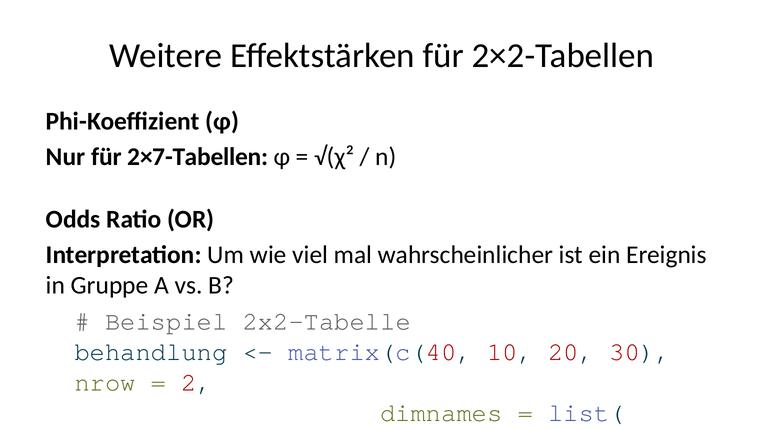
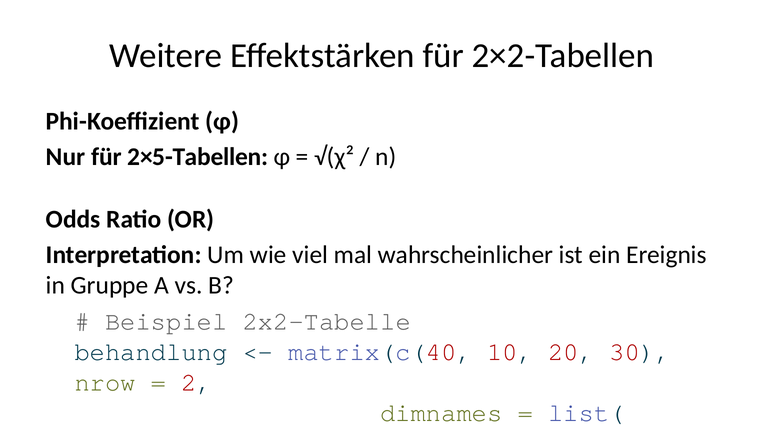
2×7-Tabellen: 2×7-Tabellen -> 2×5-Tabellen (198, 157)
